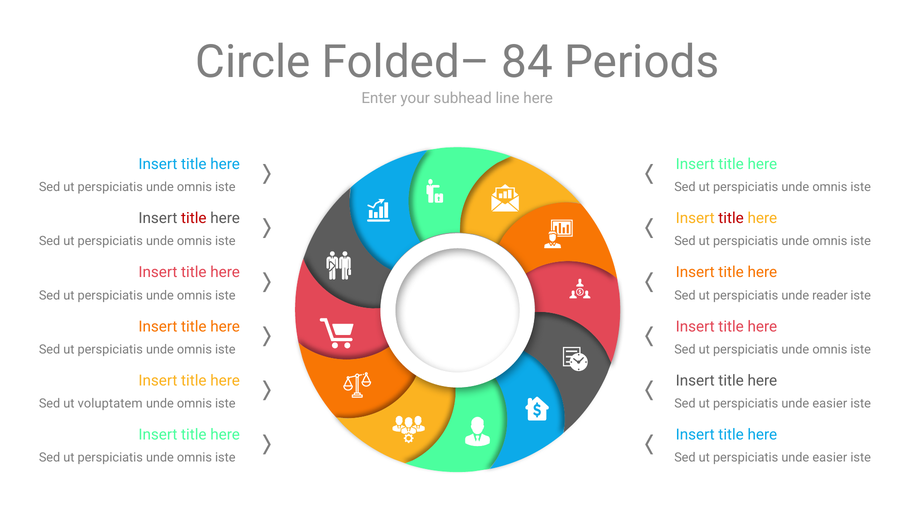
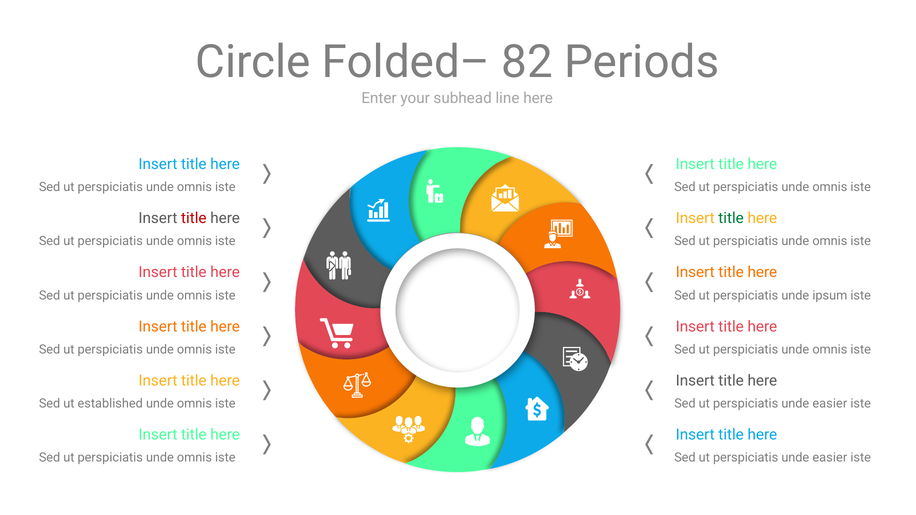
84: 84 -> 82 (527, 62)
title colour: red -> green (731, 218)
reader: reader -> ipsum (830, 295)
voluptatem: voluptatem -> established (110, 404)
